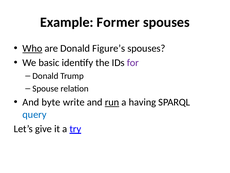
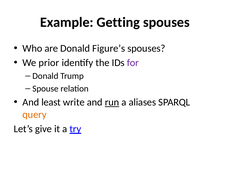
Former: Former -> Getting (118, 22)
Who underline: present -> none (32, 48)
basic: basic -> prior (49, 63)
byte: byte -> least (51, 102)
having: having -> aliases (142, 102)
query colour: blue -> orange (34, 114)
